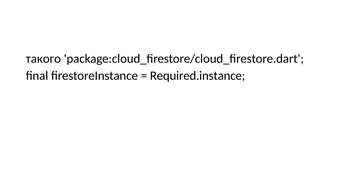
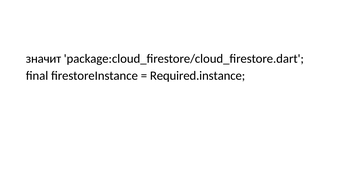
такого: такого -> значит (43, 59)
